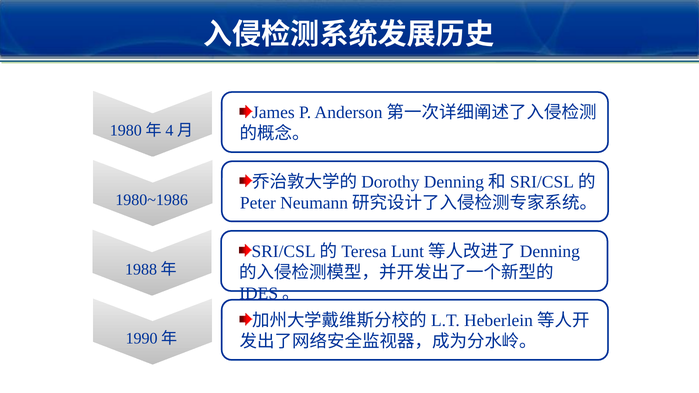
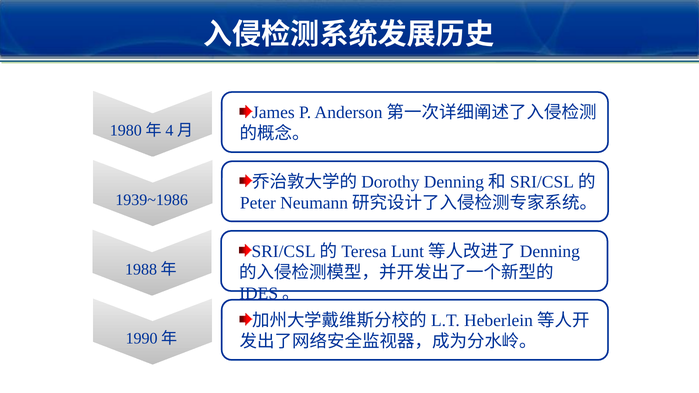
1980~1986: 1980~1986 -> 1939~1986 (152, 200)
